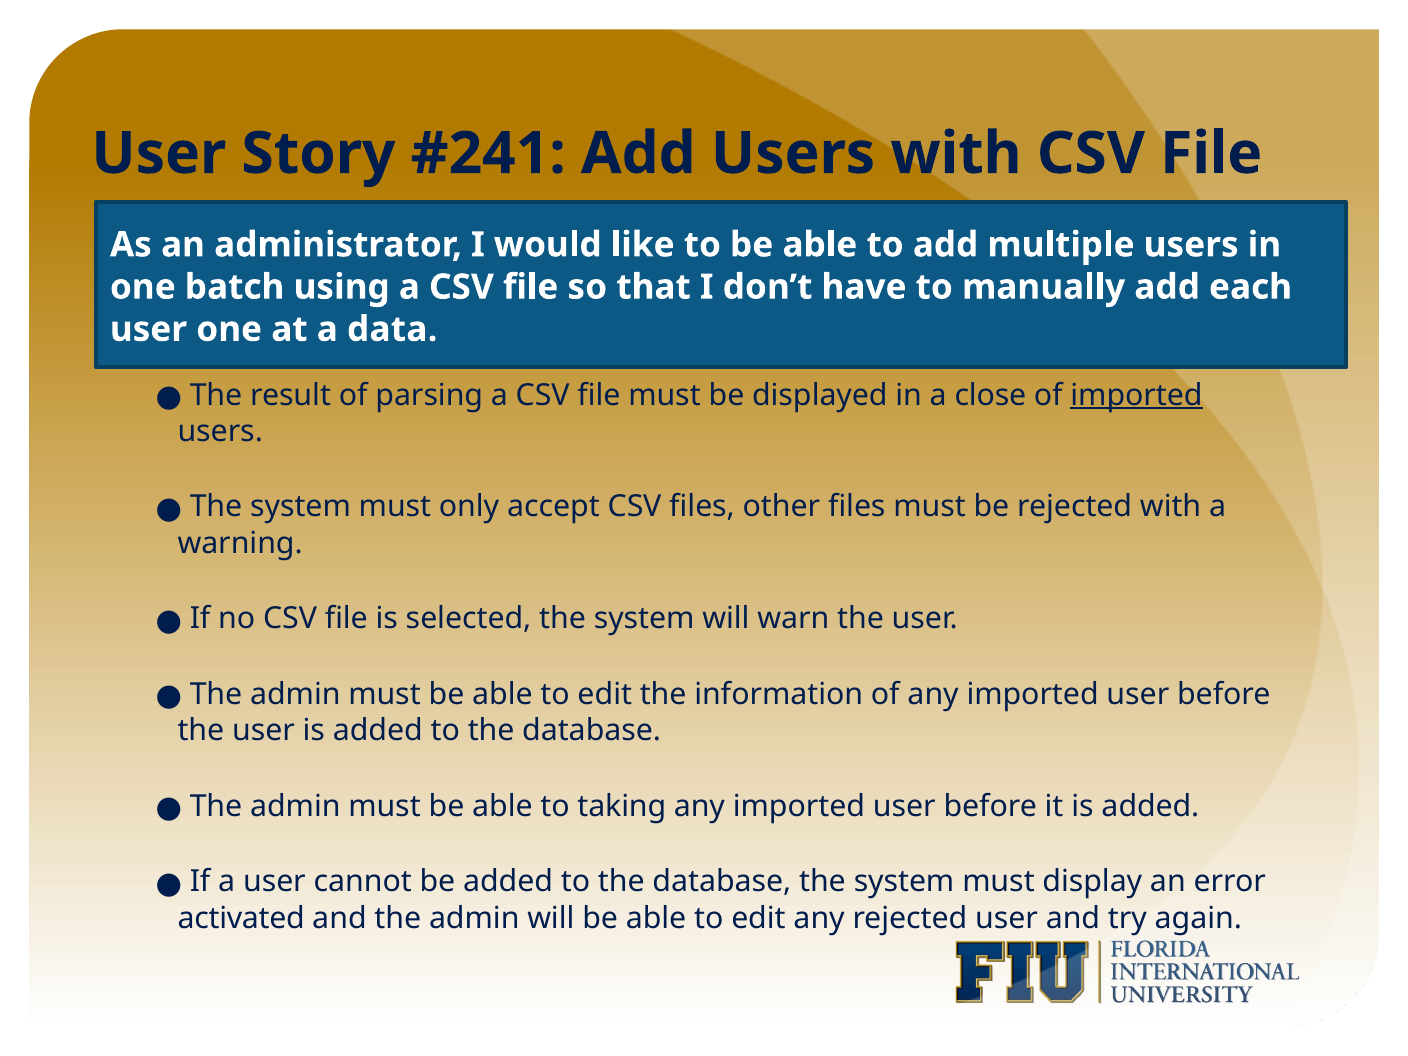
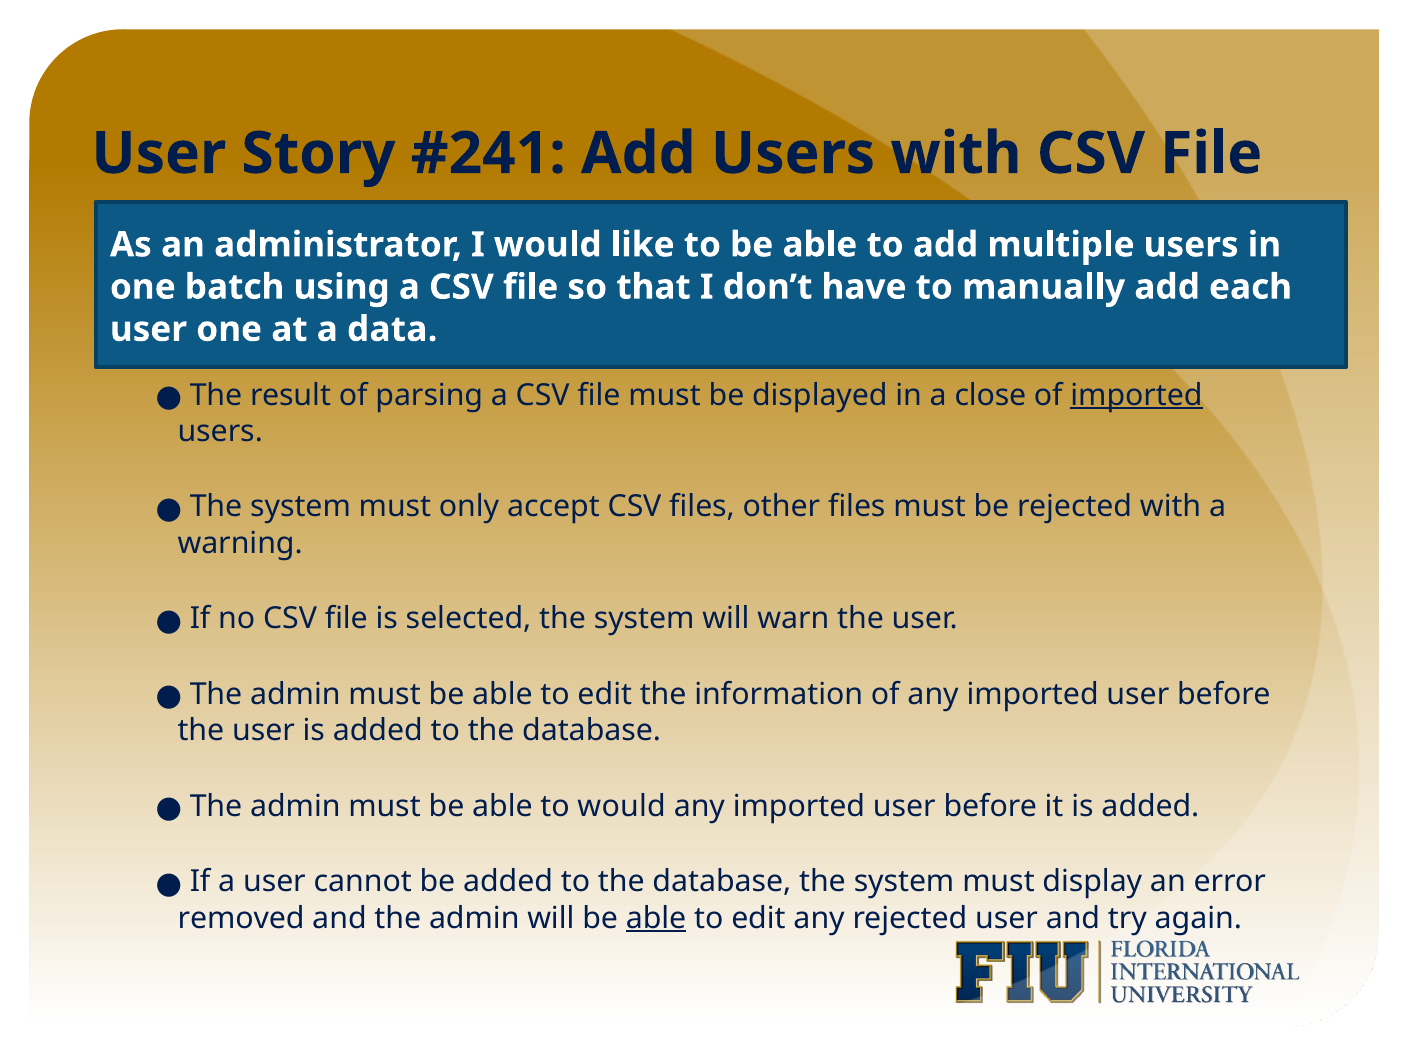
to taking: taking -> would (622, 806)
activated: activated -> removed (241, 918)
able underline: none -> present (656, 918)
